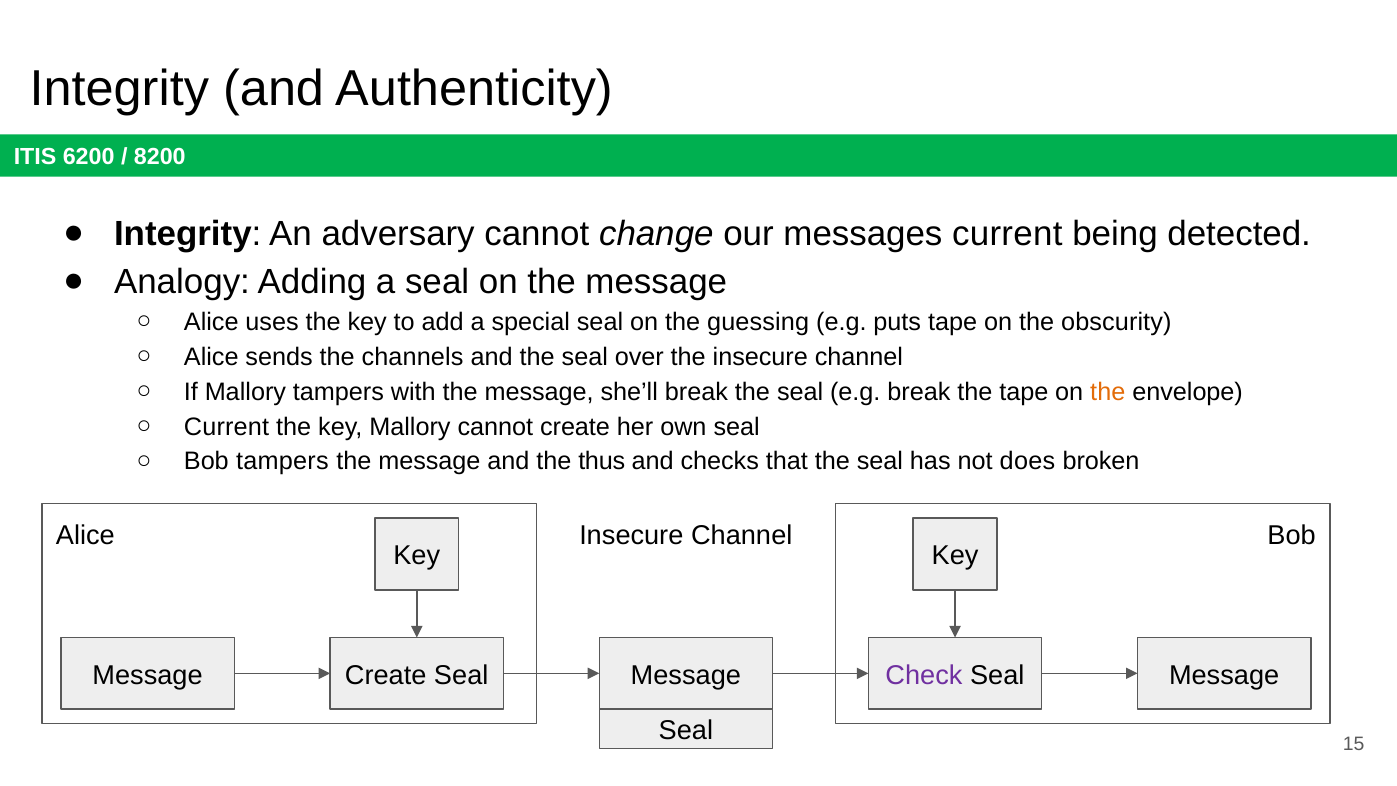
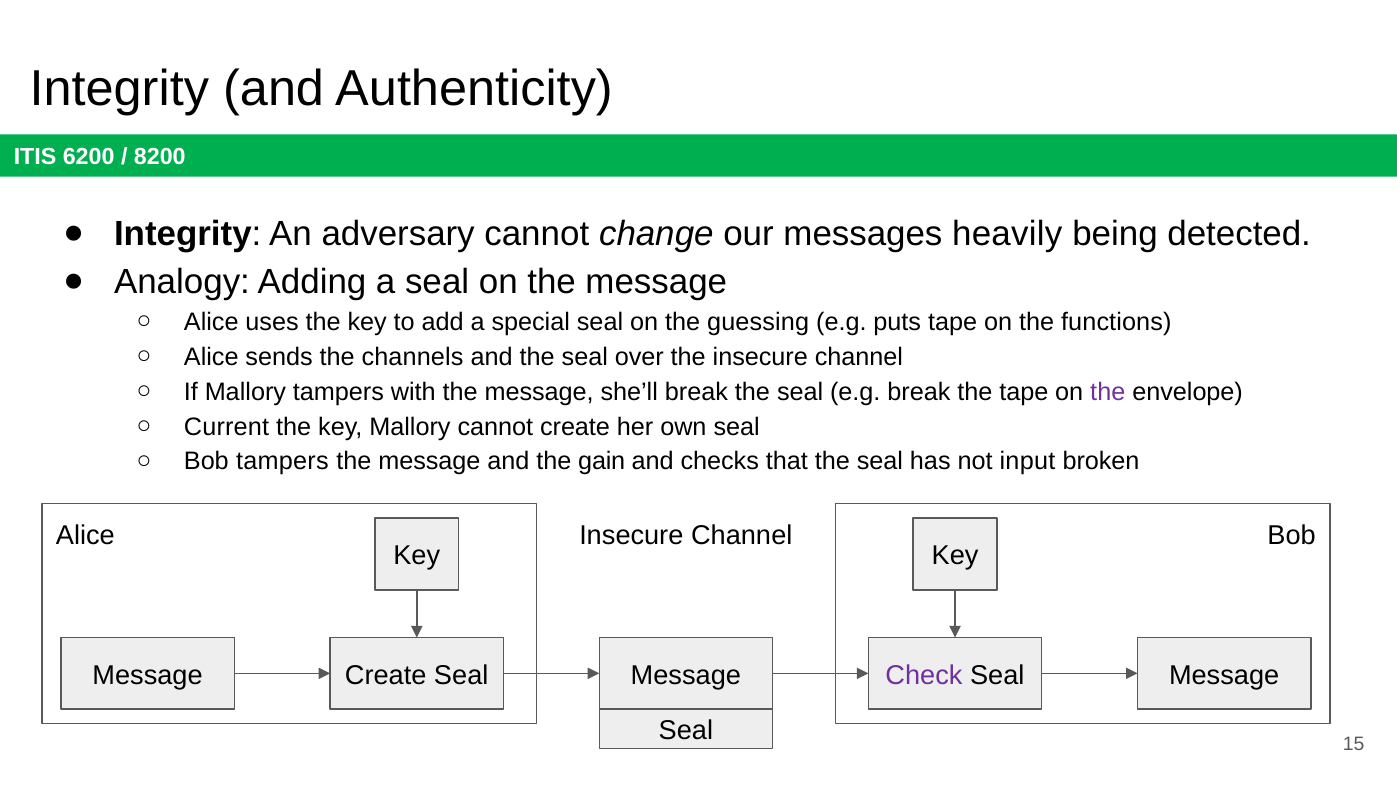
messages current: current -> heavily (1007, 234)
obscurity: obscurity -> functions (1116, 322)
the colour: orange -> purple (1108, 392)
thus: thus -> gain (602, 461)
does: does -> input (1027, 461)
